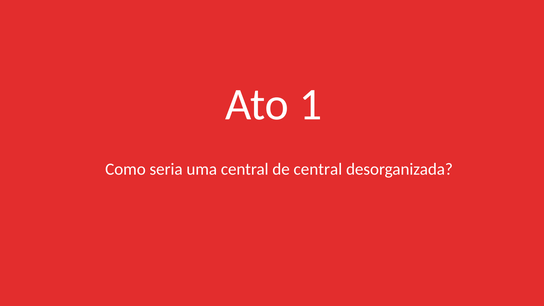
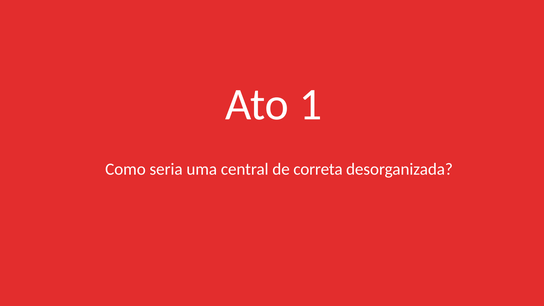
de central: central -> correta (318, 169)
